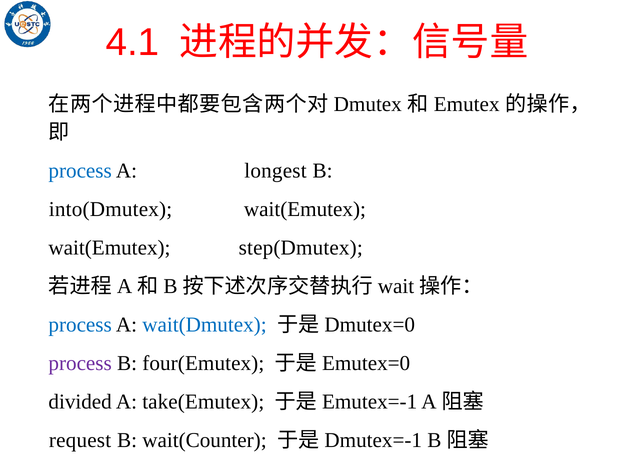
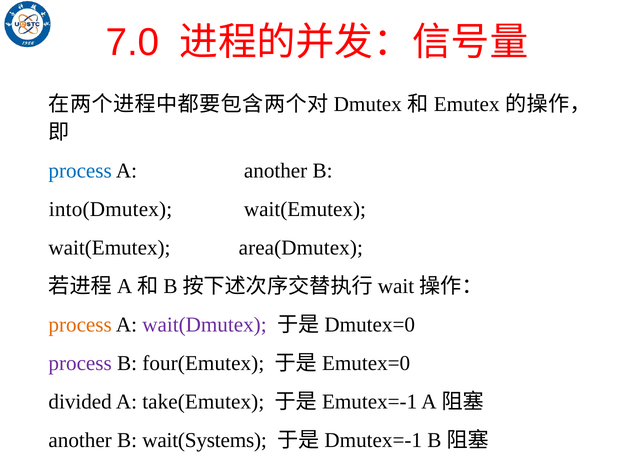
4.1: 4.1 -> 7.0 (132, 42)
A longest: longest -> another (276, 171)
step(Dmutex: step(Dmutex -> area(Dmutex (301, 248)
process colour: blue -> orange (80, 324)
wait(Dmutex colour: blue -> purple (204, 324)
request: request -> another (80, 440)
wait(Counter: wait(Counter -> wait(Systems (205, 440)
